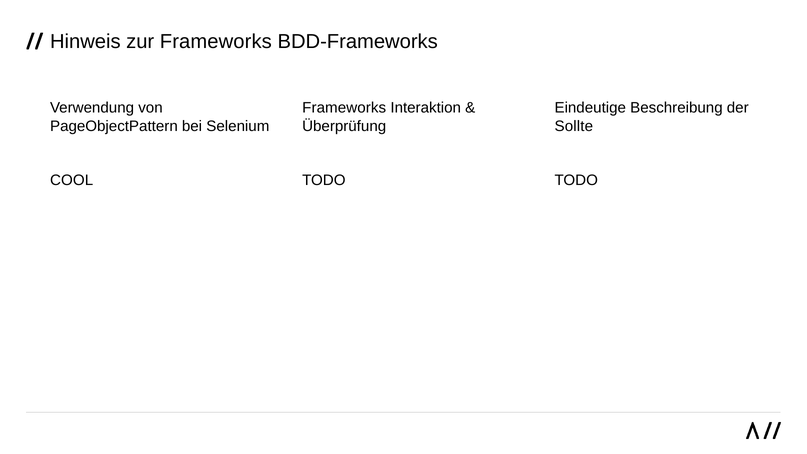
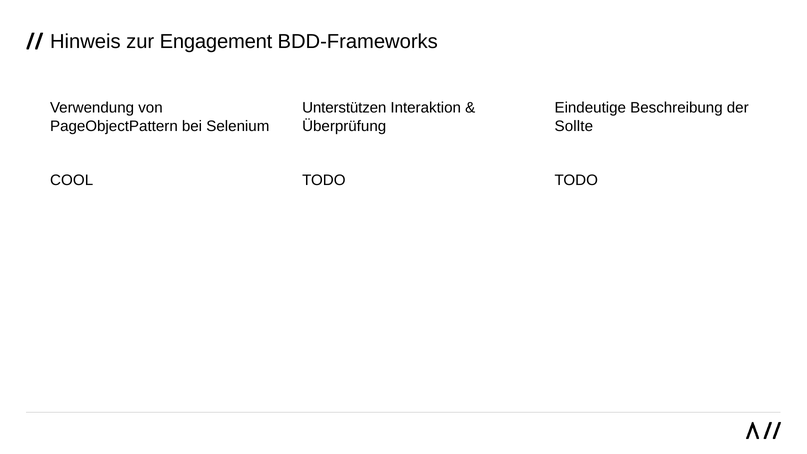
zur Frameworks: Frameworks -> Engagement (216, 42)
Frameworks: Frameworks -> Unterstützen (344, 108)
